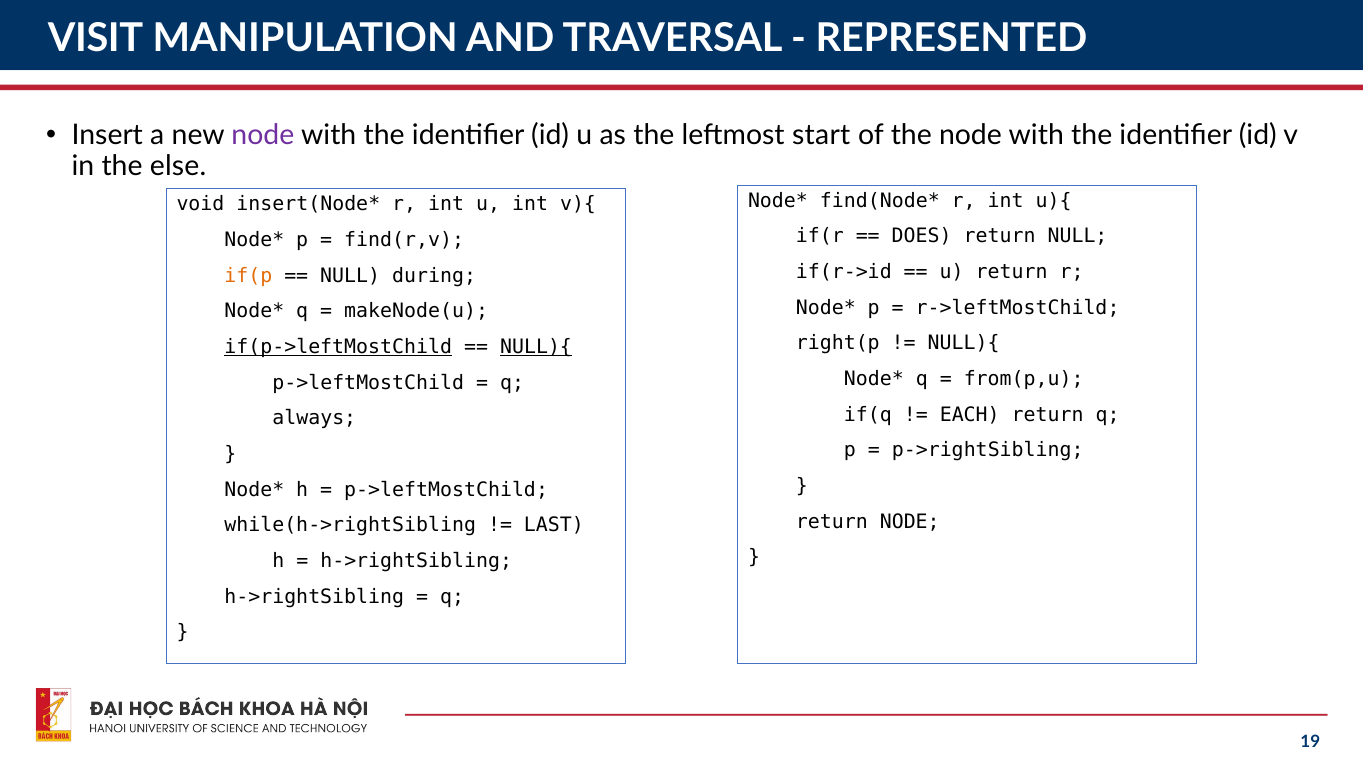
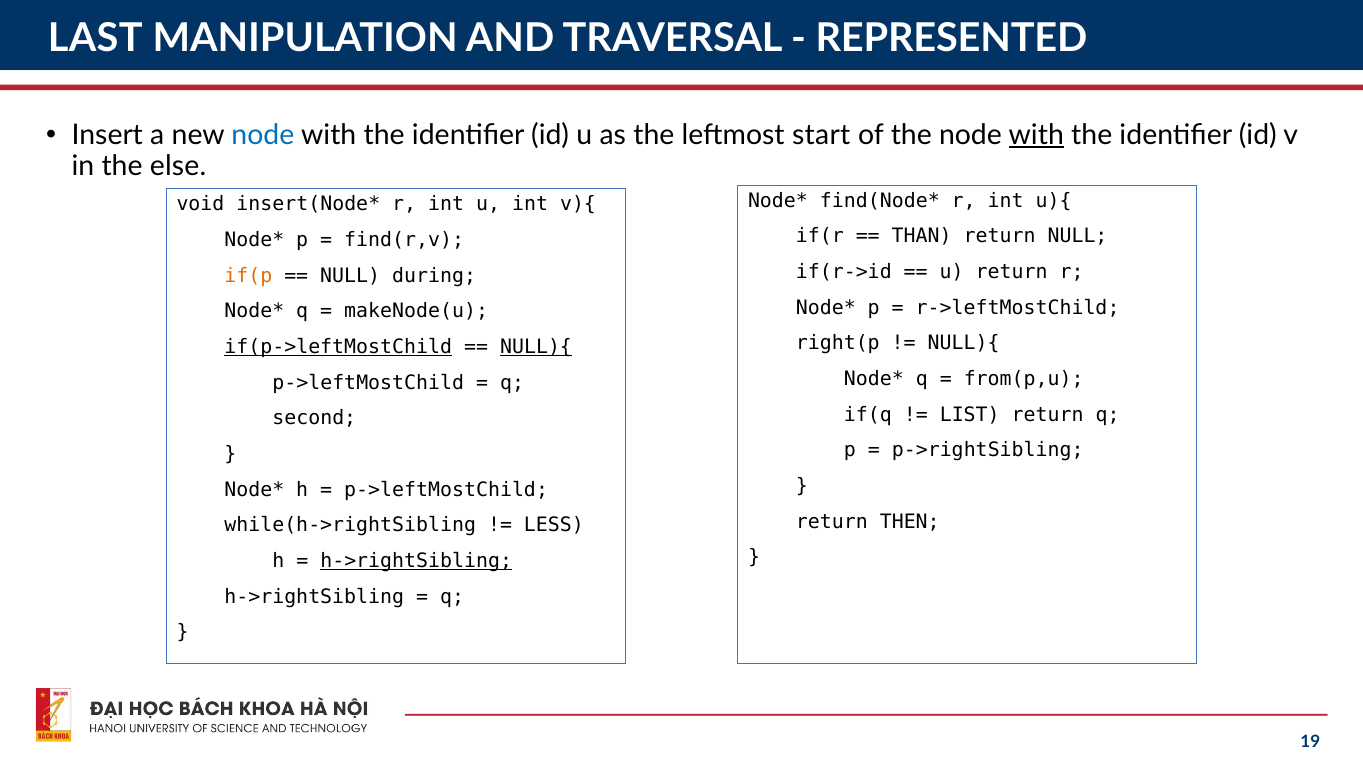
VISIT: VISIT -> LAST (95, 39)
node colour: purple -> blue (263, 135)
with underline: none -> present (1036, 135)
DOES: DOES -> THAN (922, 237)
EACH: EACH -> LIST (970, 415)
always: always -> second (314, 419)
return NODE: NODE -> THEN (910, 522)
LAST: LAST -> LESS (554, 526)
h->rightSibling underline: none -> present (416, 561)
